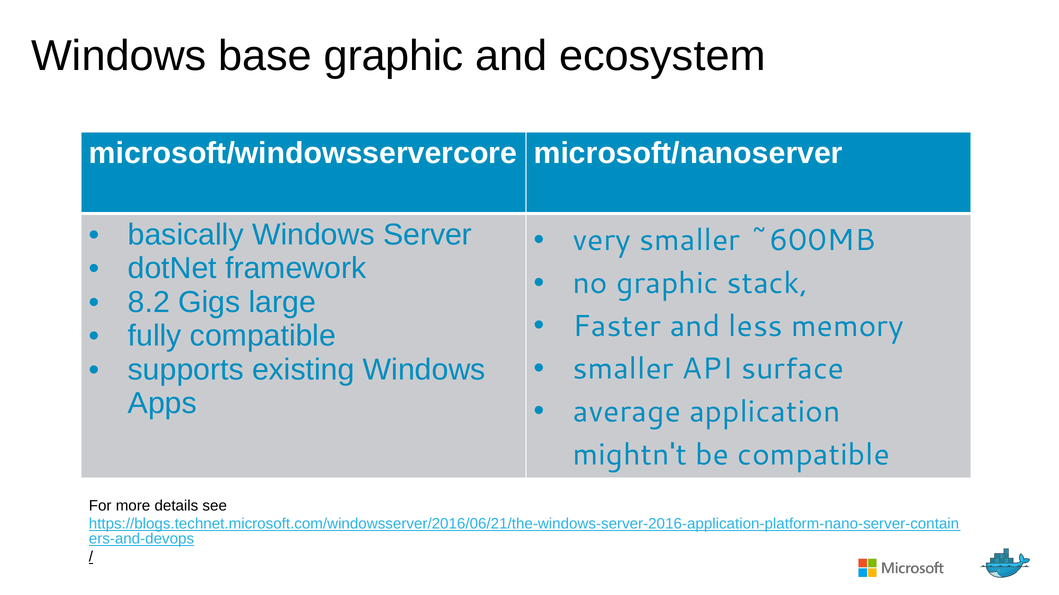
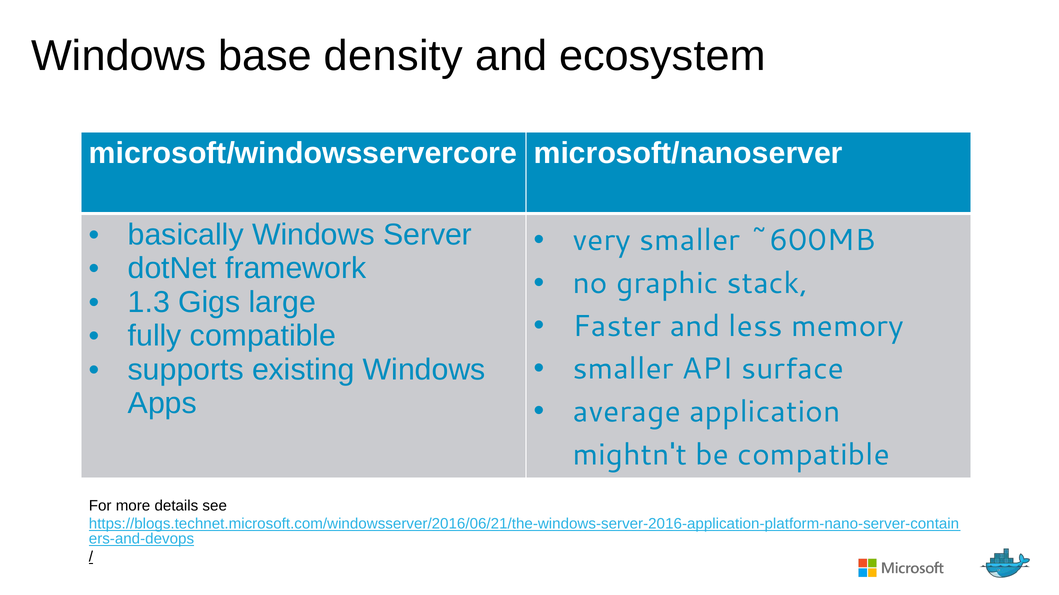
base graphic: graphic -> density (393, 56)
8.2: 8.2 -> 1.3 (149, 302)
